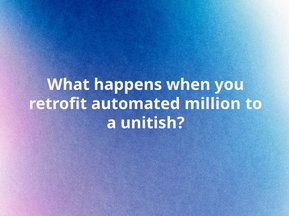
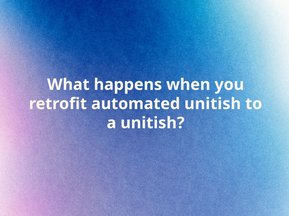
automated million: million -> unitish (213, 104)
